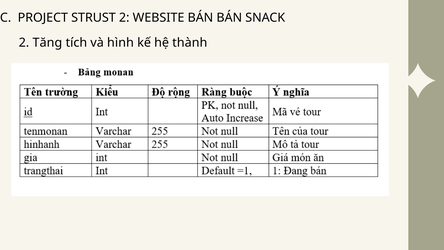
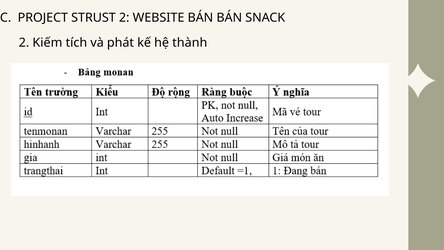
Tăng: Tăng -> Kiếm (47, 43)
hình: hình -> phát (120, 43)
